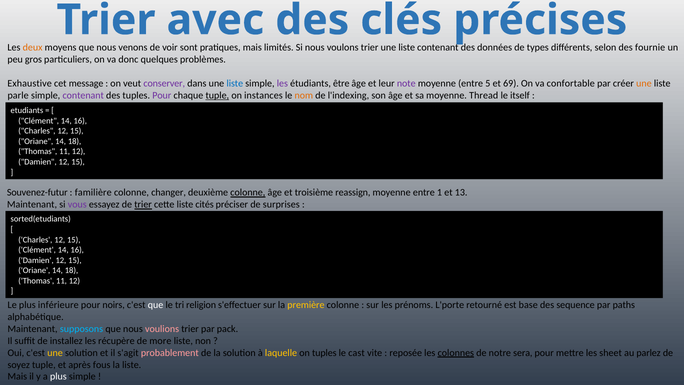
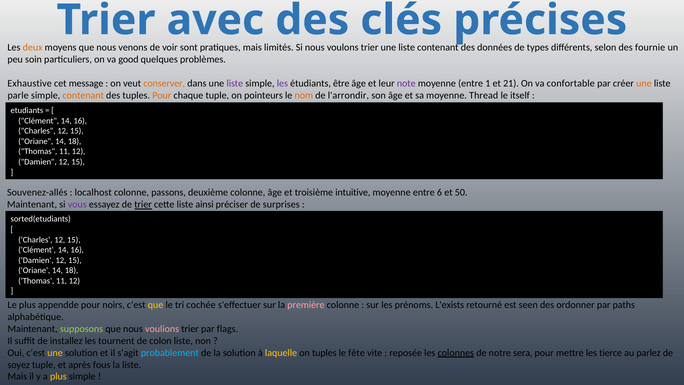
gros: gros -> soin (33, 59)
donc: donc -> good (128, 59)
conserver colour: purple -> orange (164, 83)
liste colour: blue -> purple (235, 83)
5: 5 -> 1 (488, 83)
69: 69 -> 21 (511, 83)
contenant colour: purple -> orange (83, 95)
Pour colour: purple -> orange (162, 95)
tuple underline: present -> none (217, 95)
instances: instances -> pointeurs (264, 95)
l'indexing: l'indexing -> l'arrondir (348, 95)
Souvenez-futur: Souvenez-futur -> Souvenez-allés (37, 193)
familière: familière -> localhost (93, 193)
changer: changer -> passons (169, 193)
colonne underline: present -> none (248, 193)
reassign: reassign -> intuitive (353, 193)
1: 1 -> 6 (439, 193)
13: 13 -> 50 (461, 193)
cités: cités -> ainsi (205, 205)
inférieure: inférieure -> appendde (58, 305)
que colour: white -> yellow (155, 305)
religion: religion -> cochée (201, 305)
première colour: yellow -> pink (306, 305)
L'porte: L'porte -> L'exists (450, 305)
base: base -> seen (528, 305)
sequence: sequence -> ordonner (576, 305)
supposons colour: light blue -> light green (81, 329)
pack: pack -> flags (228, 329)
récupère: récupère -> tournent (116, 341)
more: more -> colon (160, 341)
probablement colour: pink -> light blue (170, 352)
cast: cast -> fête (357, 352)
sheet: sheet -> tierce (611, 352)
plus colour: white -> yellow (58, 376)
